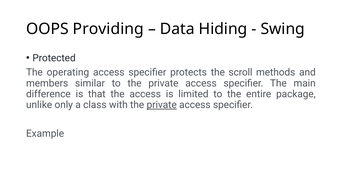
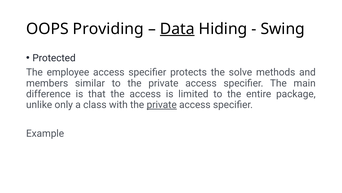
Data underline: none -> present (177, 29)
operating: operating -> employee (68, 72)
scroll: scroll -> solve (240, 72)
